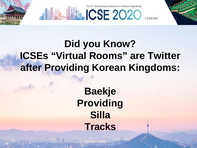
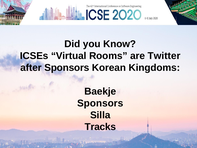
after Providing: Providing -> Sponsors (67, 68)
Providing: Providing -> Sponsors (100, 103)
